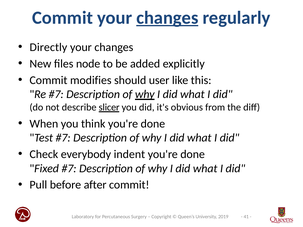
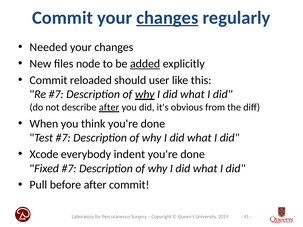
Directly: Directly -> Needed (48, 47)
added underline: none -> present (145, 64)
modifies: modifies -> reloaded (91, 80)
describe slicer: slicer -> after (109, 107)
Check: Check -> Xcode (44, 154)
